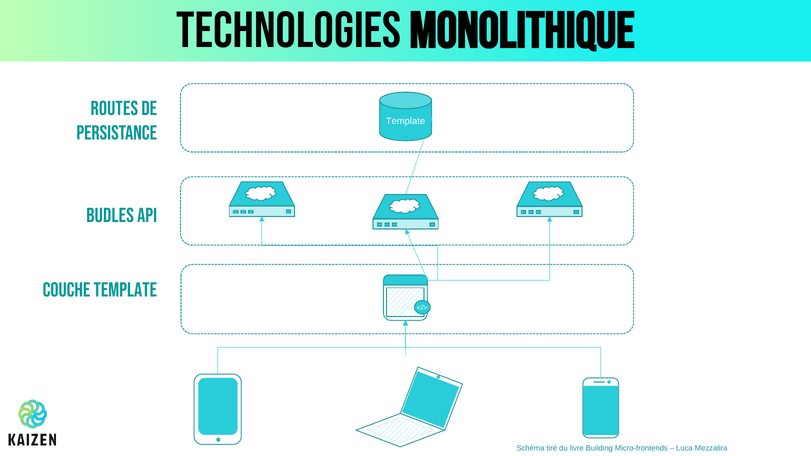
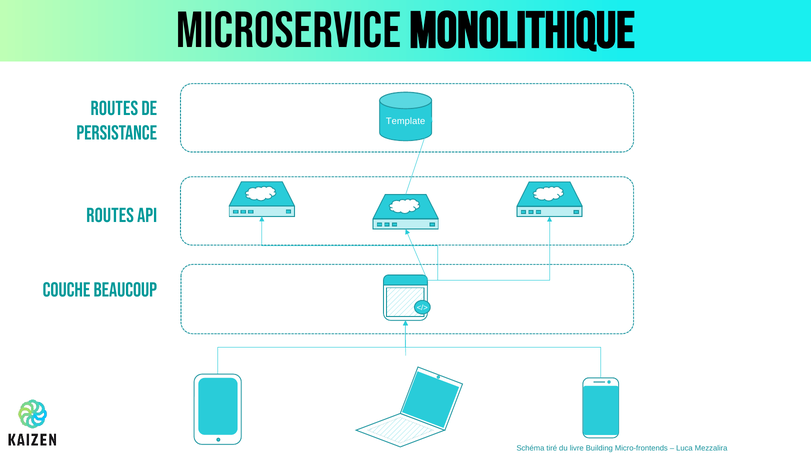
Technologies: Technologies -> Microservice (289, 31)
Budles: Budles -> Routes (110, 216)
Couche Template: Template -> Beaucoup (125, 290)
